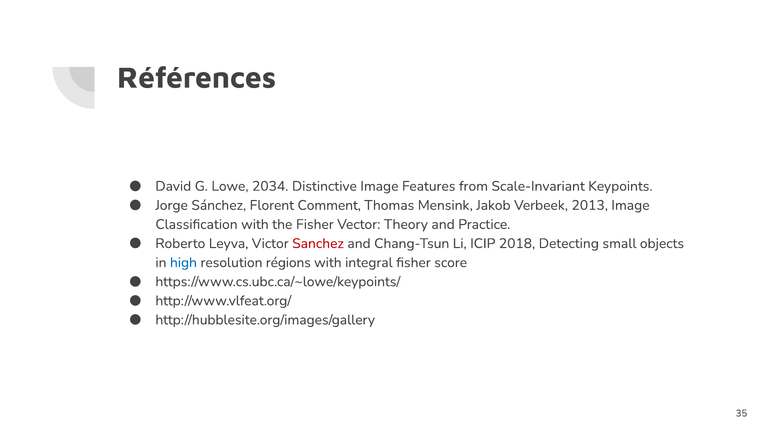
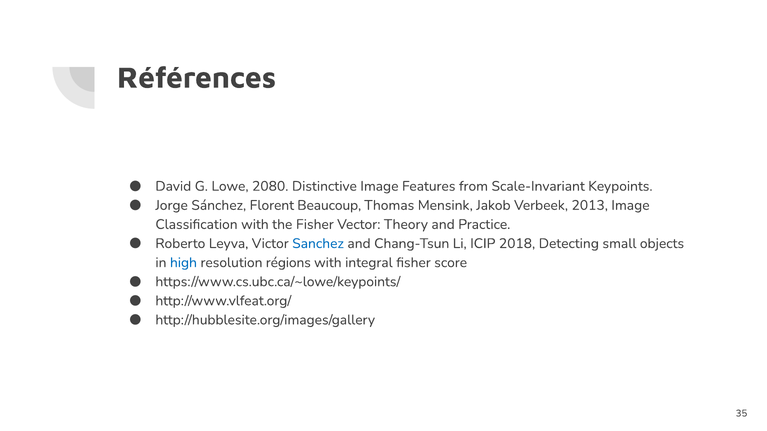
2034: 2034 -> 2080 (270, 186)
Comment: Comment -> Beaucoup (329, 205)
Sanchez colour: red -> blue (318, 244)
